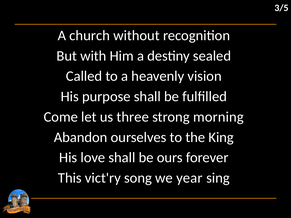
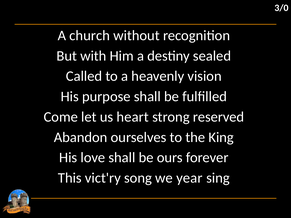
3/5: 3/5 -> 3/0 (281, 8)
three: three -> heart (133, 117)
morning: morning -> reserved (219, 117)
